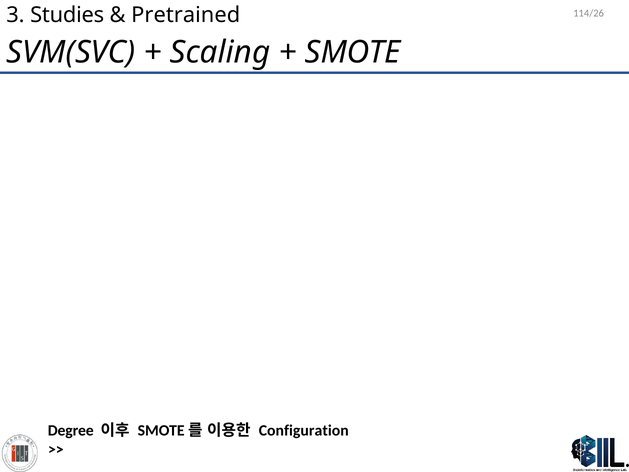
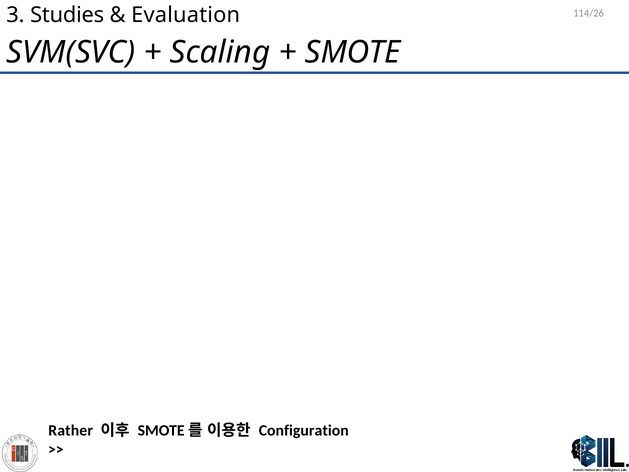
Pretrained: Pretrained -> Evaluation (186, 15)
Degree: Degree -> Rather (71, 430)
